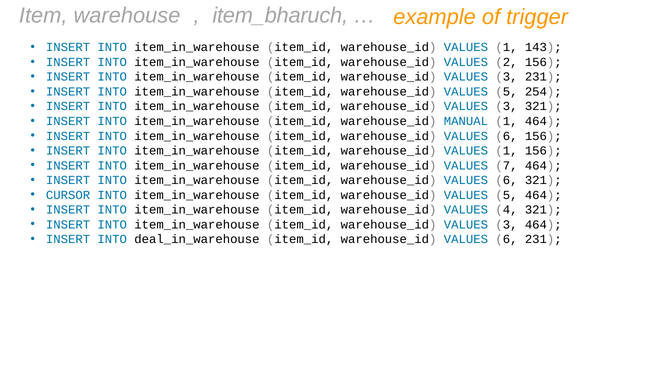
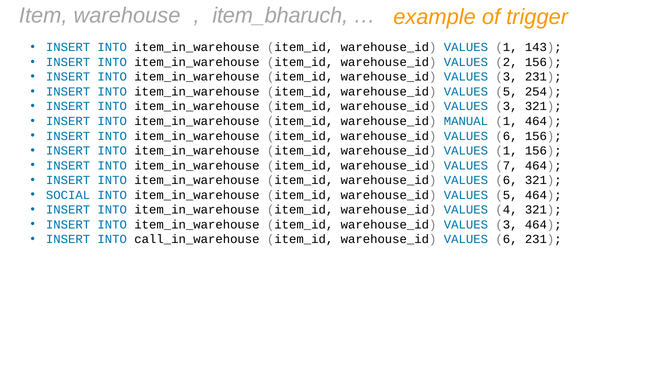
CURSOR: CURSOR -> SOCIAL (68, 195)
deal_in_warehouse: deal_in_warehouse -> call_in_warehouse (197, 239)
